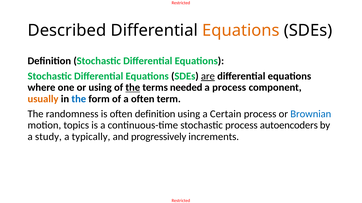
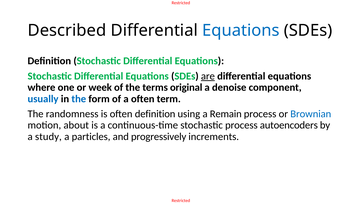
Equations colour: orange -> blue (241, 30)
or using: using -> week (100, 88)
the underline: present -> none (133, 88)
needed: needed -> original (186, 88)
a process: process -> denoise (229, 88)
usually colour: orange -> blue (43, 99)
Certain: Certain -> Remain (226, 114)
topics: topics -> about (76, 126)
typically: typically -> particles (91, 137)
